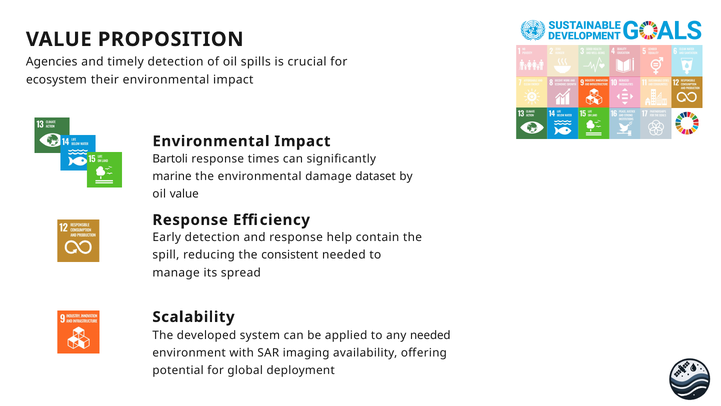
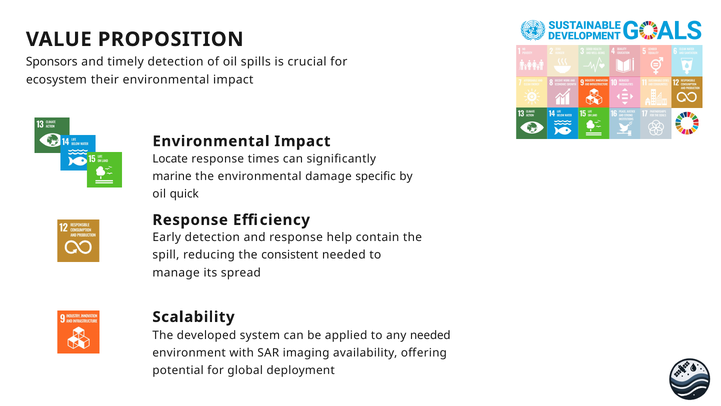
Agencies: Agencies -> Sponsors (52, 62)
Bartoli: Bartoli -> Locate (170, 159)
dataset: dataset -> specific (376, 176)
oil value: value -> quick (184, 193)
